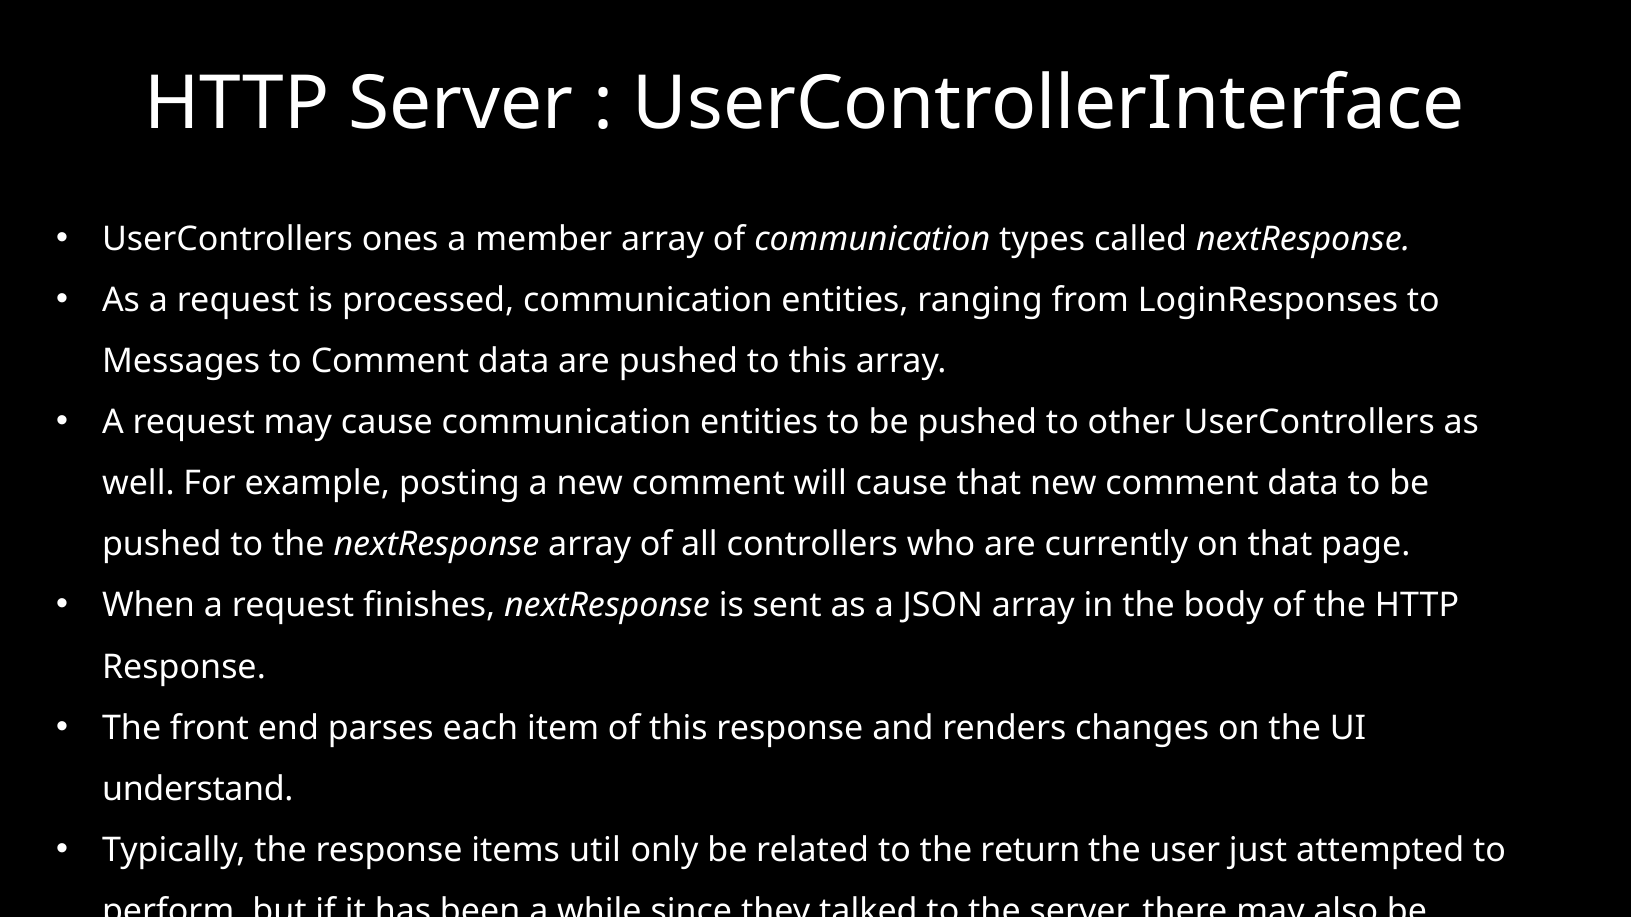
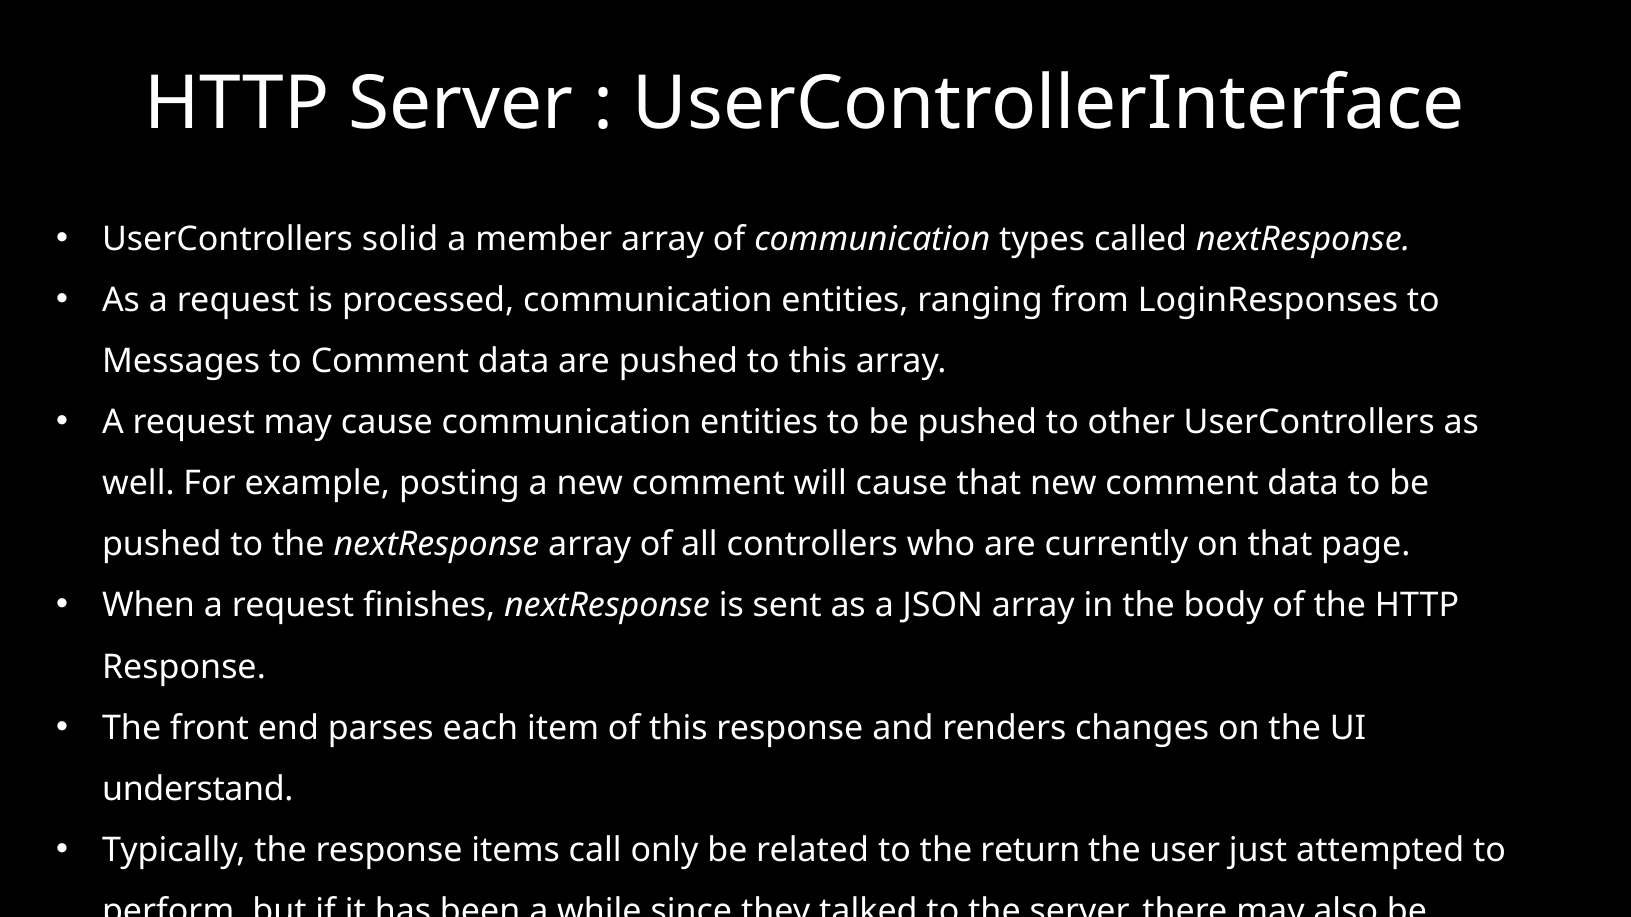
ones: ones -> solid (400, 239)
util: util -> call (595, 851)
